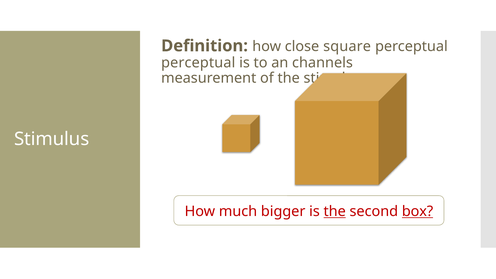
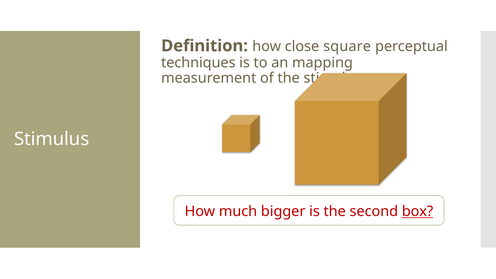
perceptual: perceptual -> techniques (198, 63)
channels: channels -> mapping (322, 63)
the underline: present -> none (335, 211)
